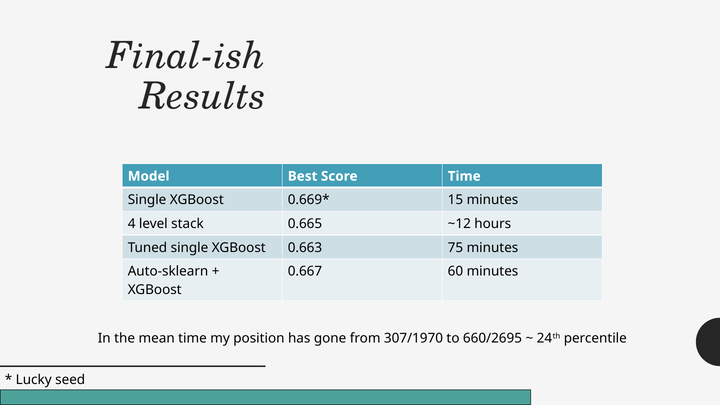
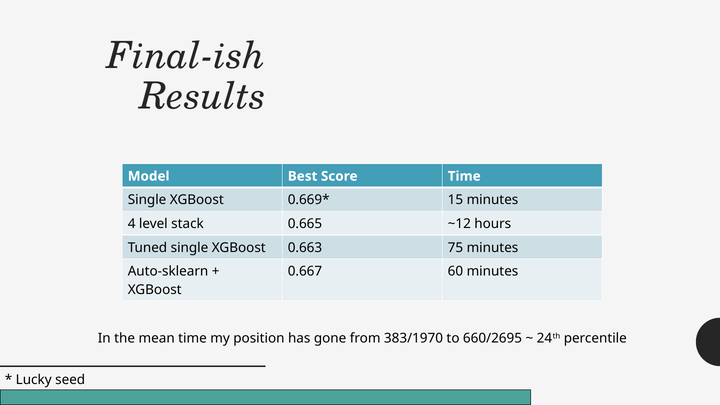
307/1970: 307/1970 -> 383/1970 (414, 338)
